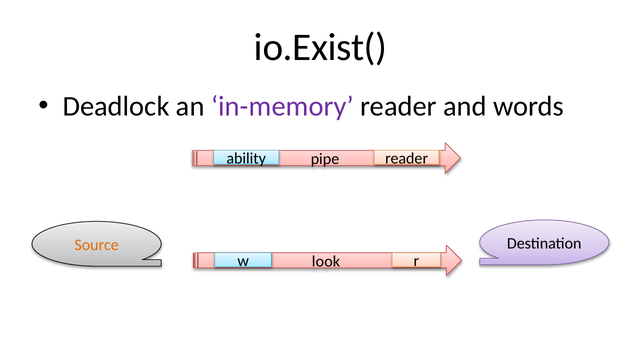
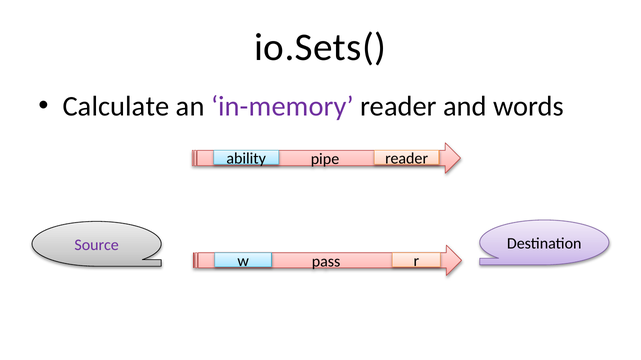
io.Exist(: io.Exist( -> io.Sets( (320, 47)
Deadlock: Deadlock -> Calculate (116, 106)
Source colour: orange -> purple (97, 245)
look: look -> pass (326, 262)
